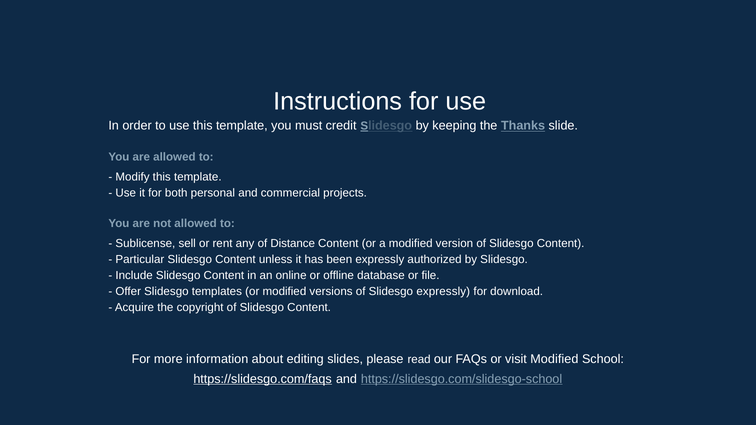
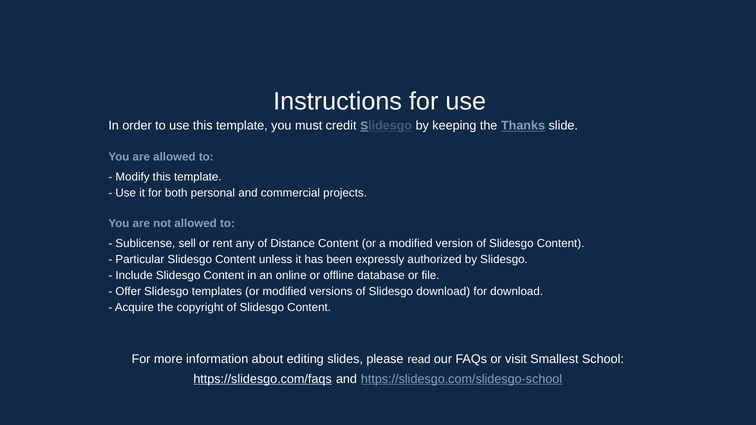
Slidesgo expressly: expressly -> download (443, 291)
visit Modified: Modified -> Smallest (554, 359)
